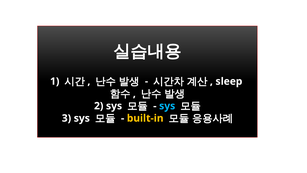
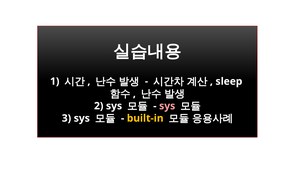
sys colour: light blue -> pink (167, 106)
